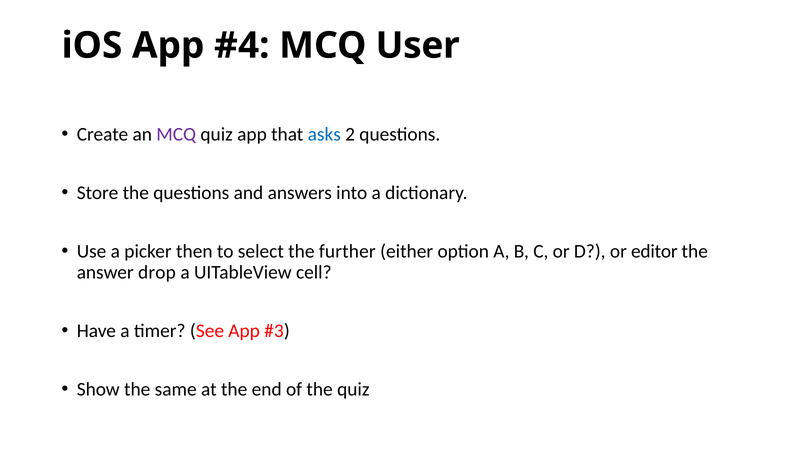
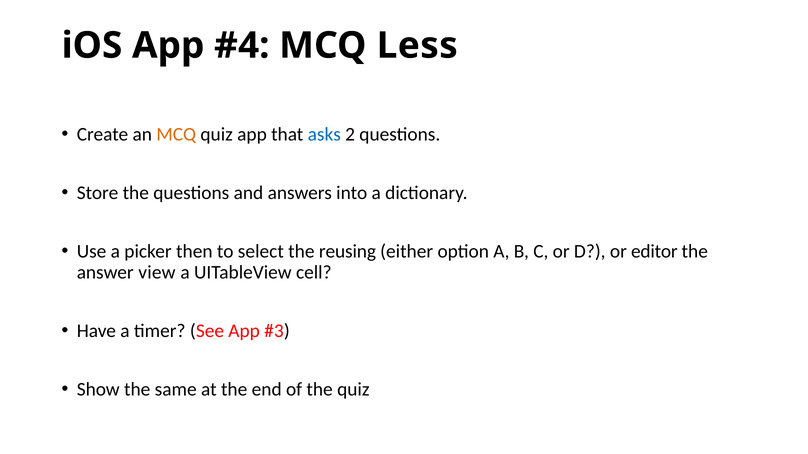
User: User -> Less (417, 46)
MCQ colour: purple -> orange (176, 134)
further: further -> reusing (347, 252)
drop: drop -> view (157, 272)
